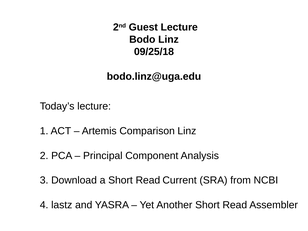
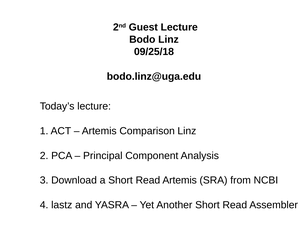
Read Current: Current -> Artemis (180, 180)
